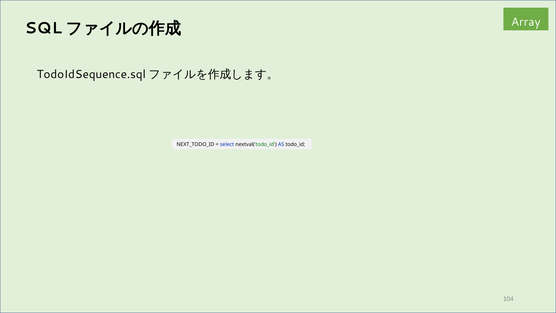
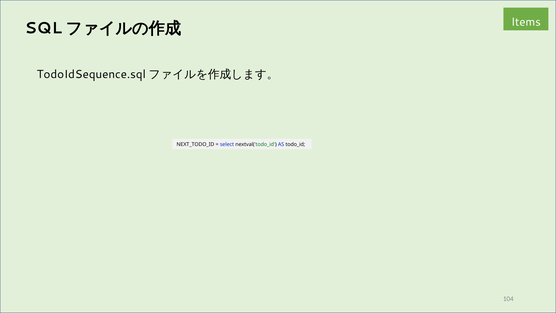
Array: Array -> Items (526, 22)
